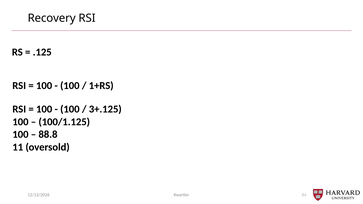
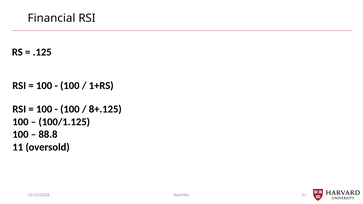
Recovery: Recovery -> Financial (52, 18)
3+.125: 3+.125 -> 8+.125 (105, 109)
